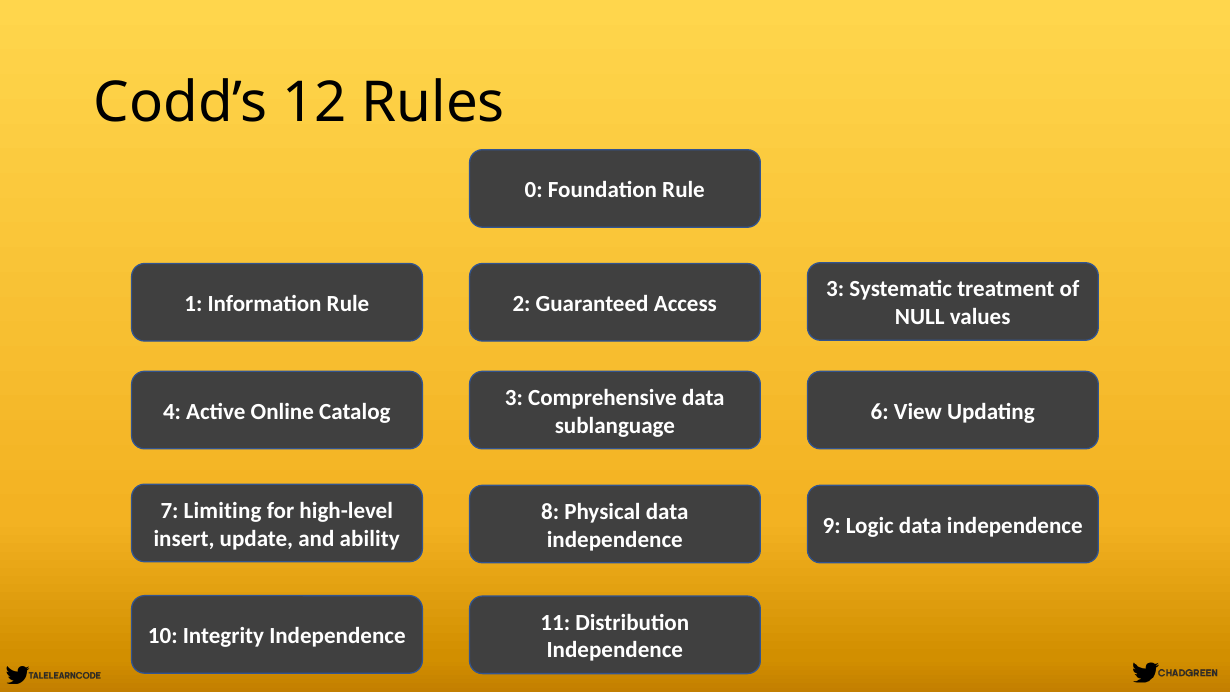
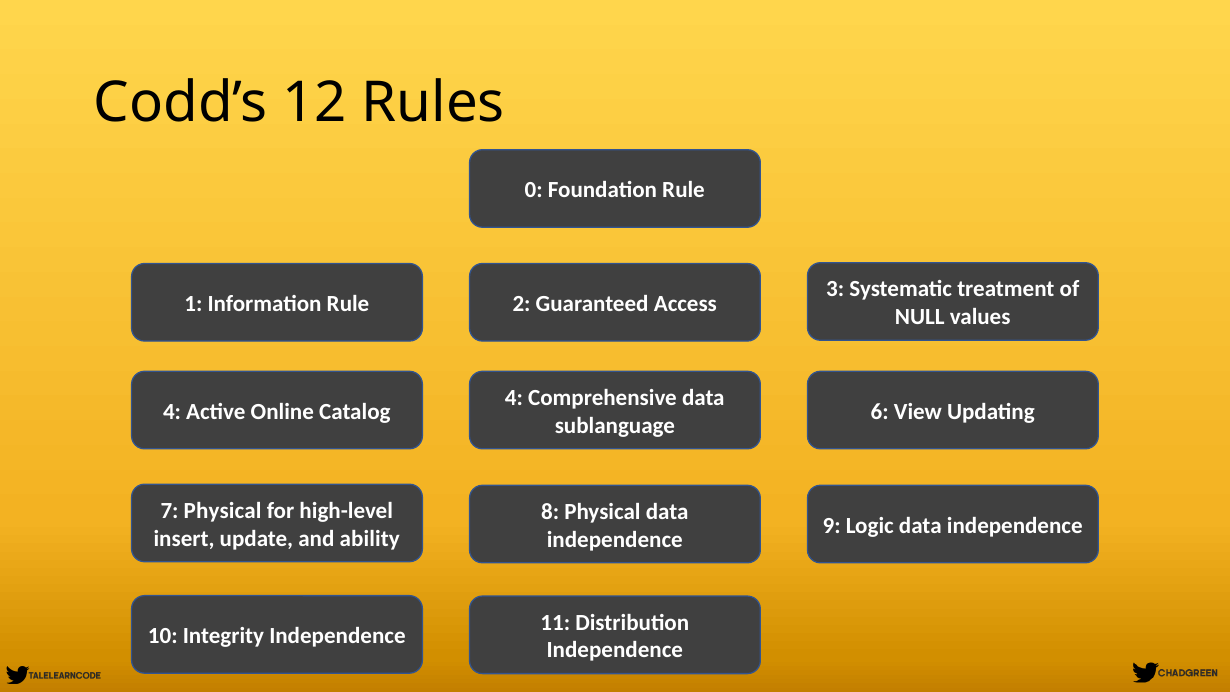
3: 3 -> 4 (514, 398)
7 Limiting: Limiting -> Physical (223, 511)
